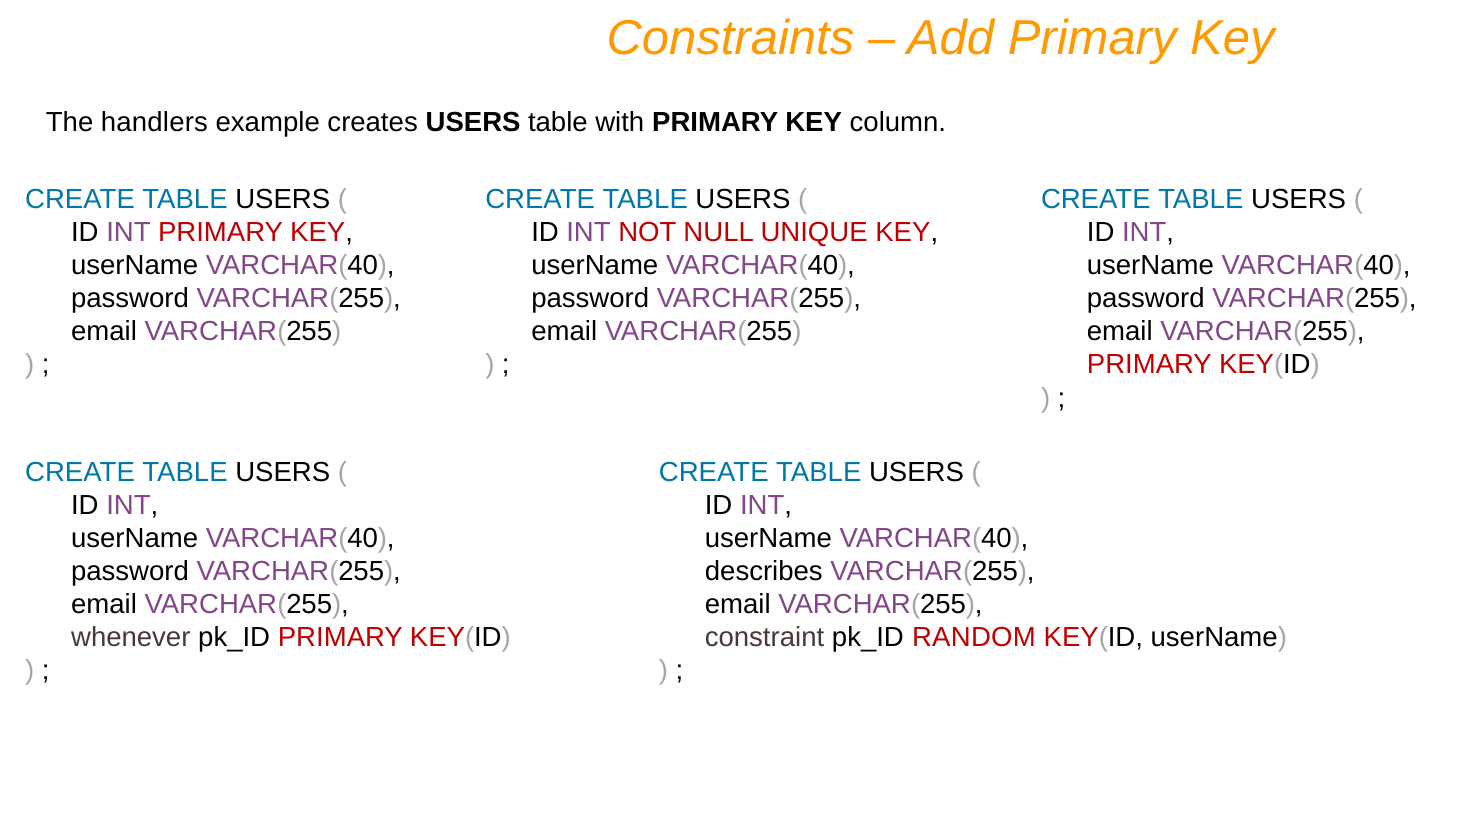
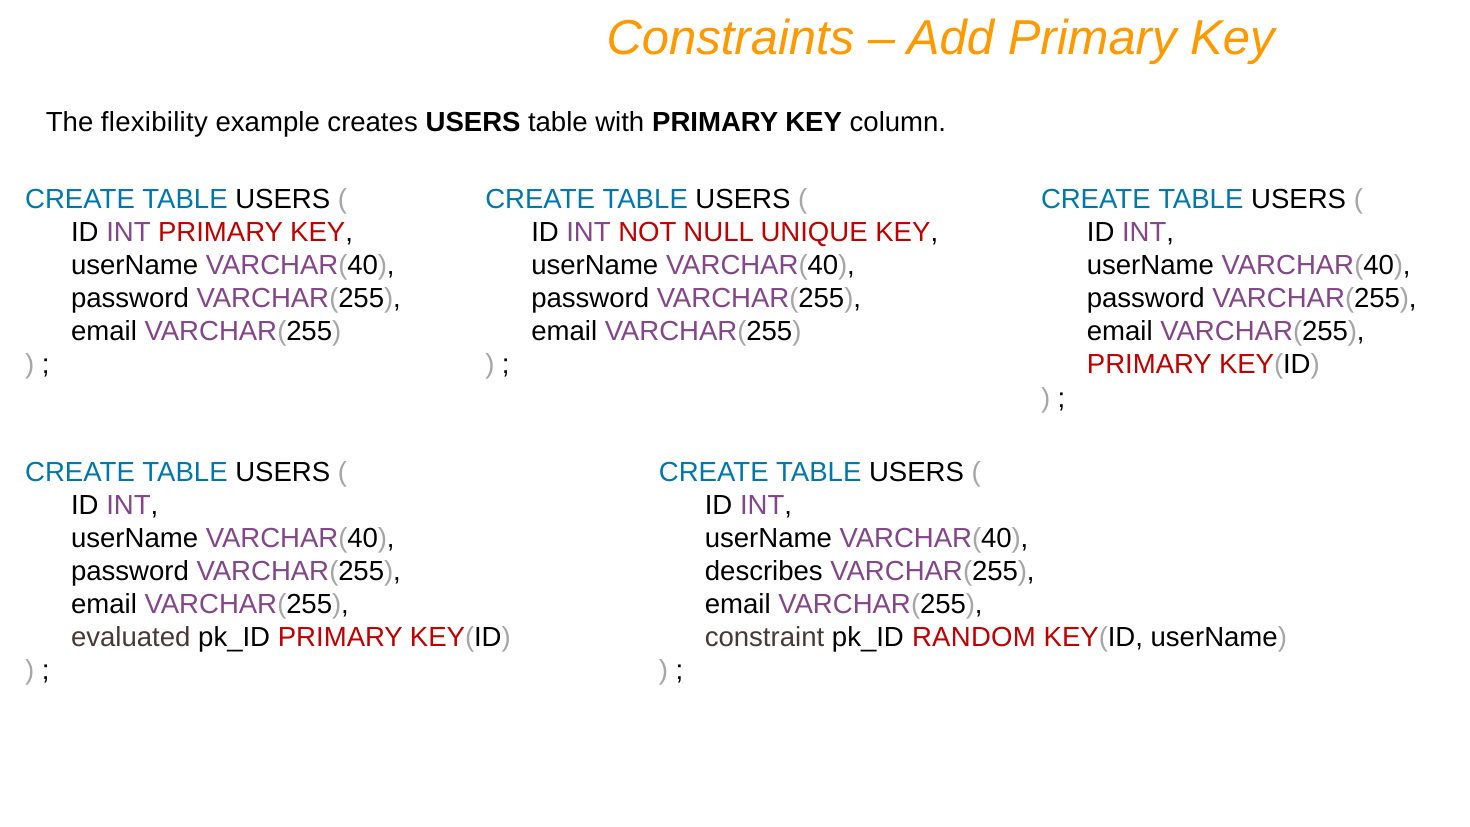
handlers: handlers -> flexibility (154, 122)
whenever: whenever -> evaluated (131, 637)
